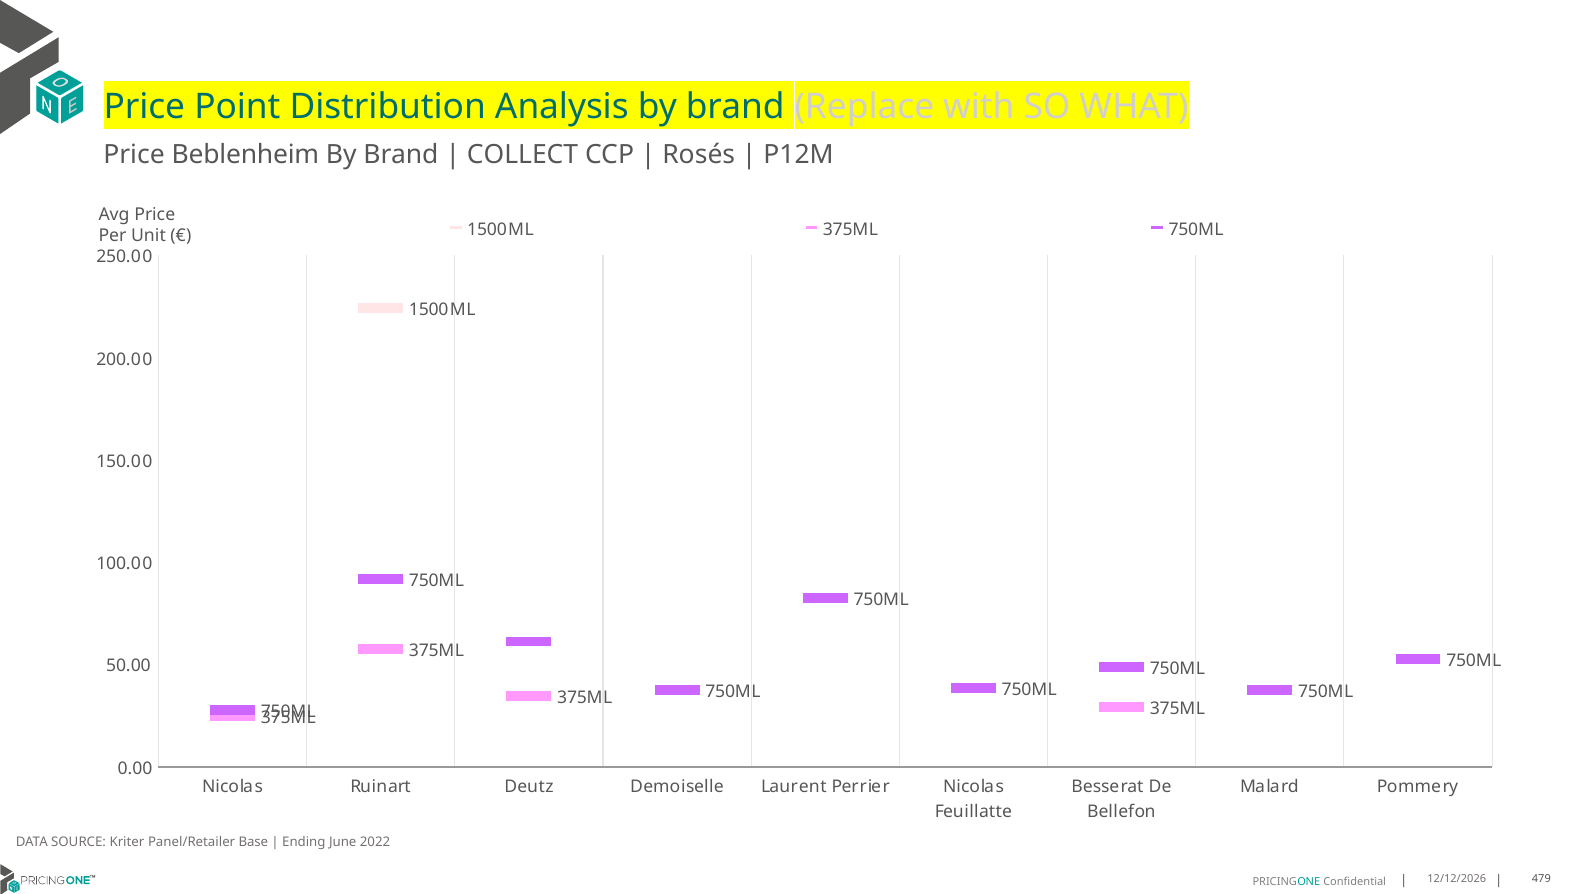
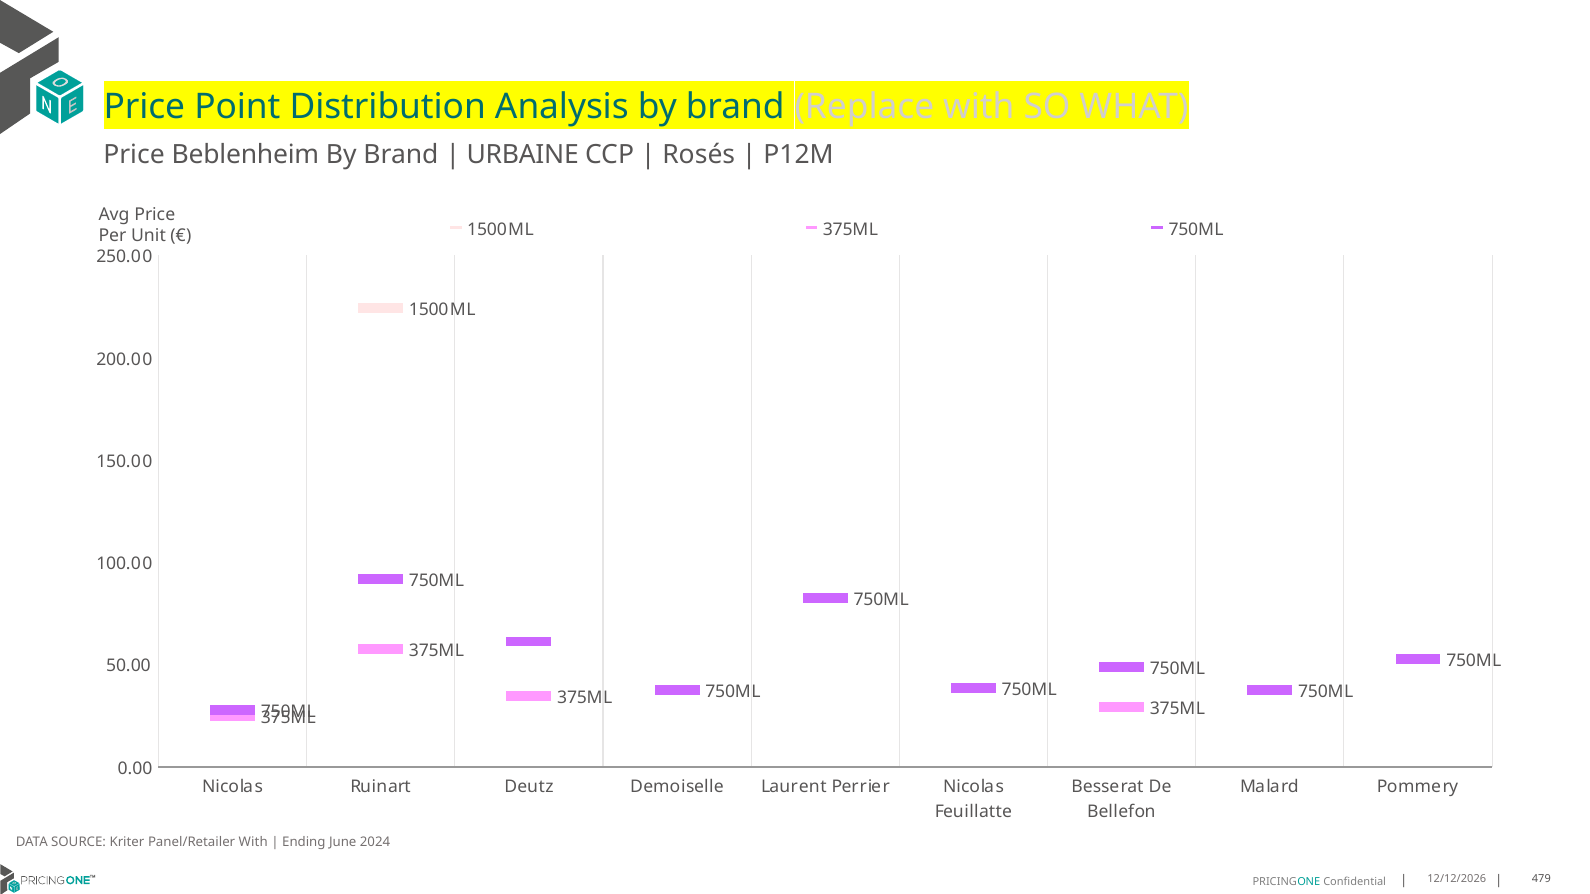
COLLECT: COLLECT -> URBAINE (523, 155)
Panel/Retailer Base: Base -> With (253, 842)
2022: 2022 -> 2024 (375, 842)
